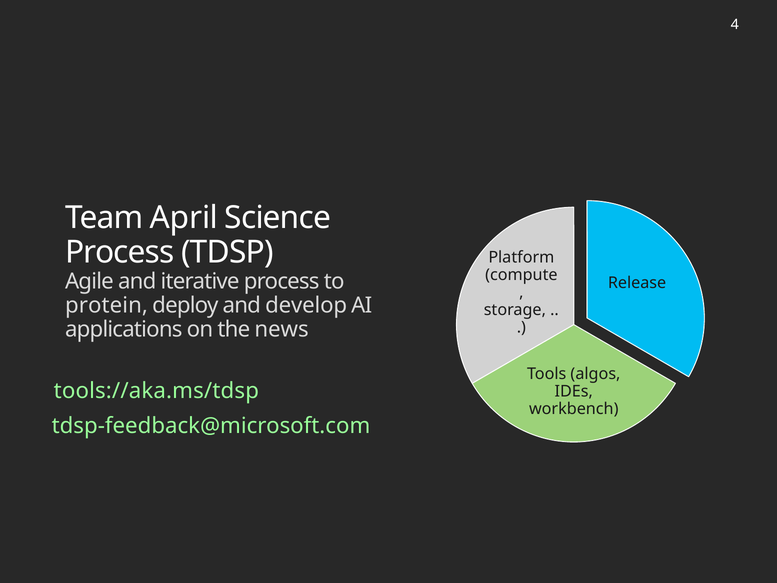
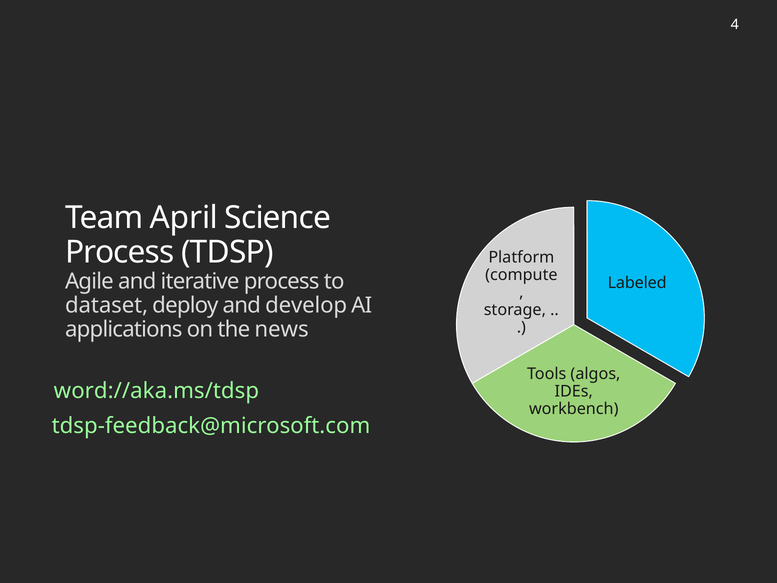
Release: Release -> Labeled (637, 283)
protein: protein -> dataset (107, 305)
tools://aka.ms/tdsp: tools://aka.ms/tdsp -> word://aka.ms/tdsp (156, 391)
